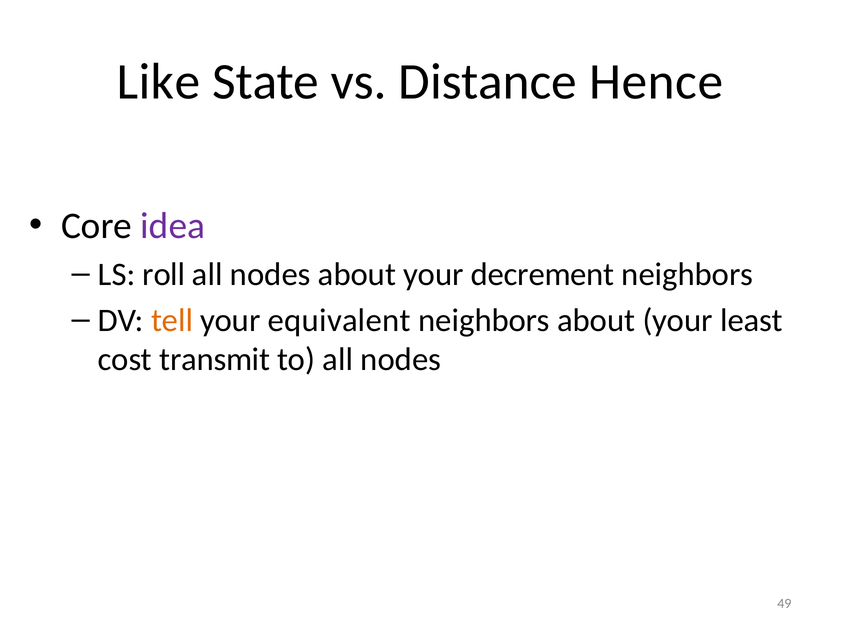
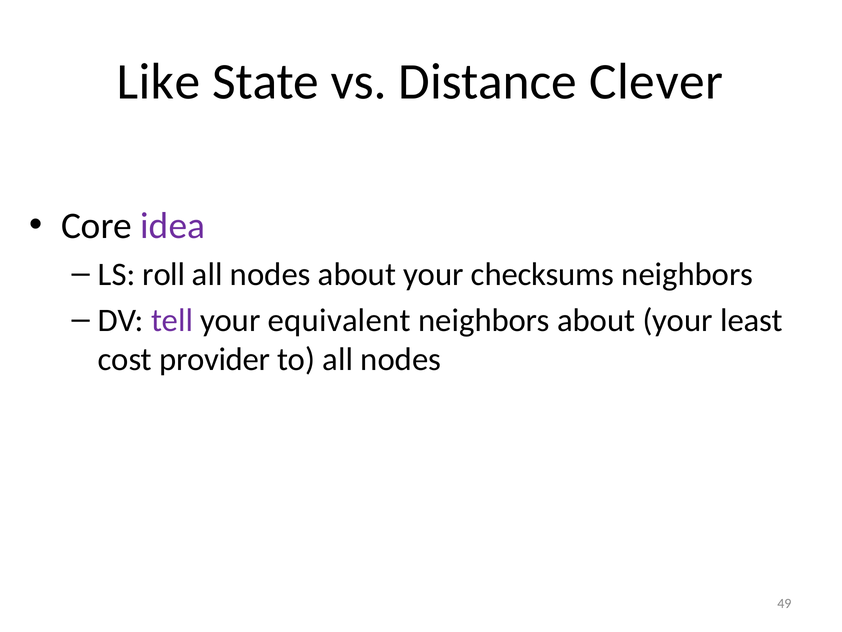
Hence: Hence -> Clever (656, 82)
decrement: decrement -> checksums (543, 274)
tell colour: orange -> purple (172, 320)
transmit: transmit -> provider (215, 359)
